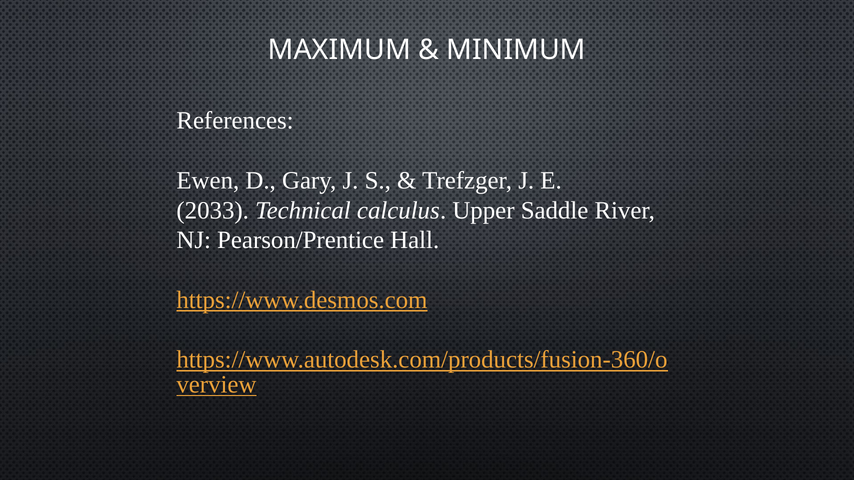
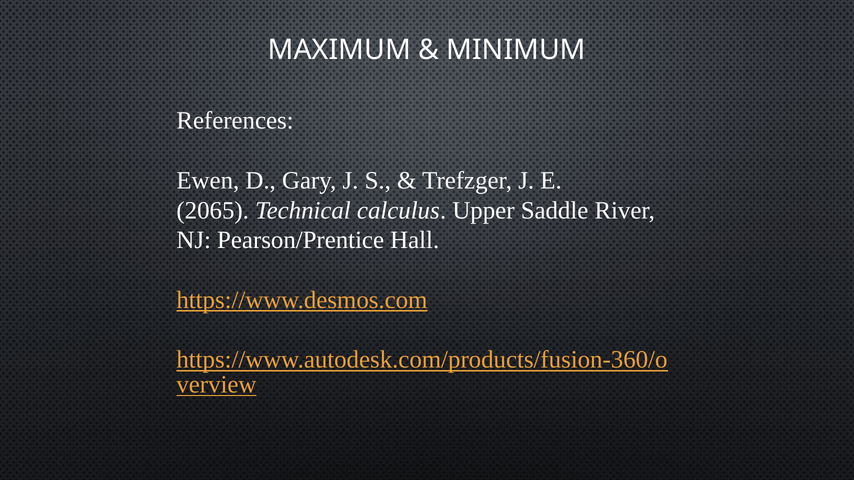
2033: 2033 -> 2065 (213, 210)
